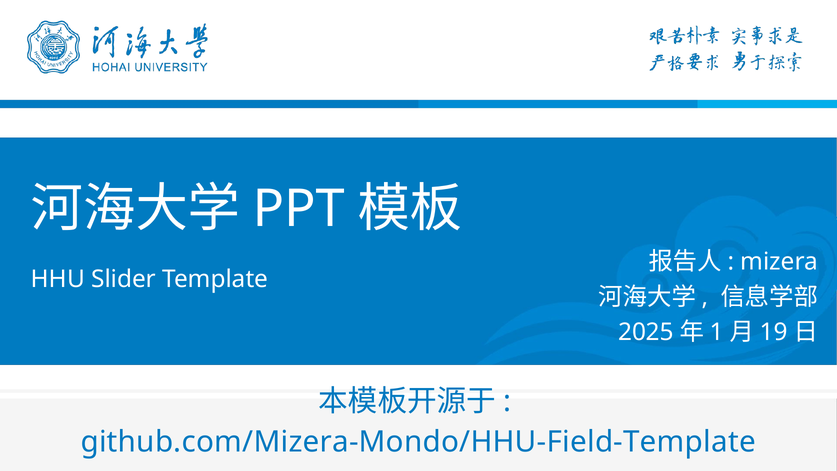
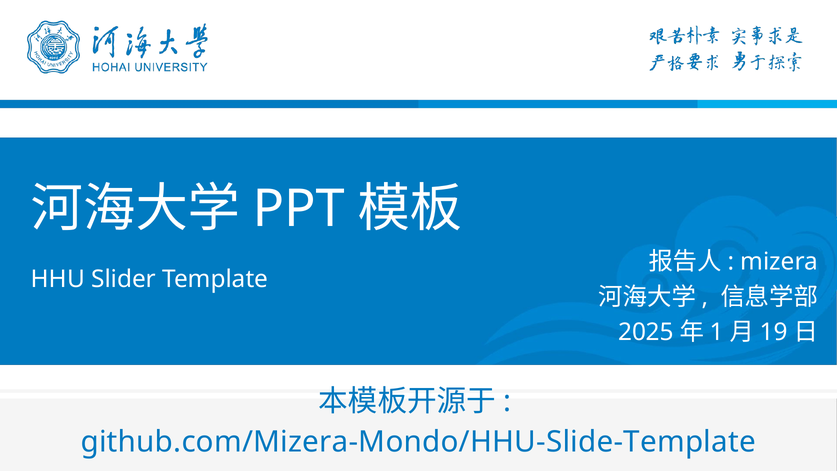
github.com/Mizera-Mondo/HHU-Field-Template: github.com/Mizera-Mondo/HHU-Field-Template -> github.com/Mizera-Mondo/HHU-Slide-Template (418, 442)
